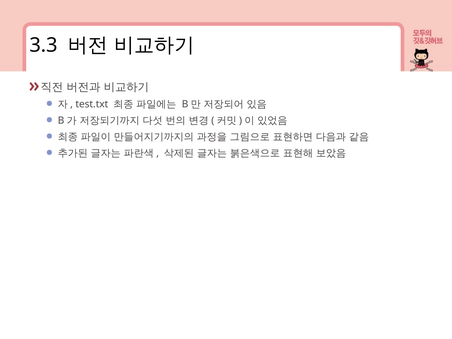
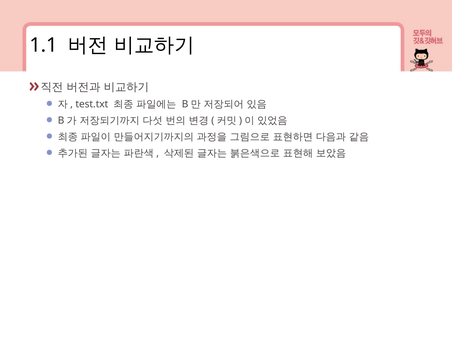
3.3: 3.3 -> 1.1 (44, 45)
